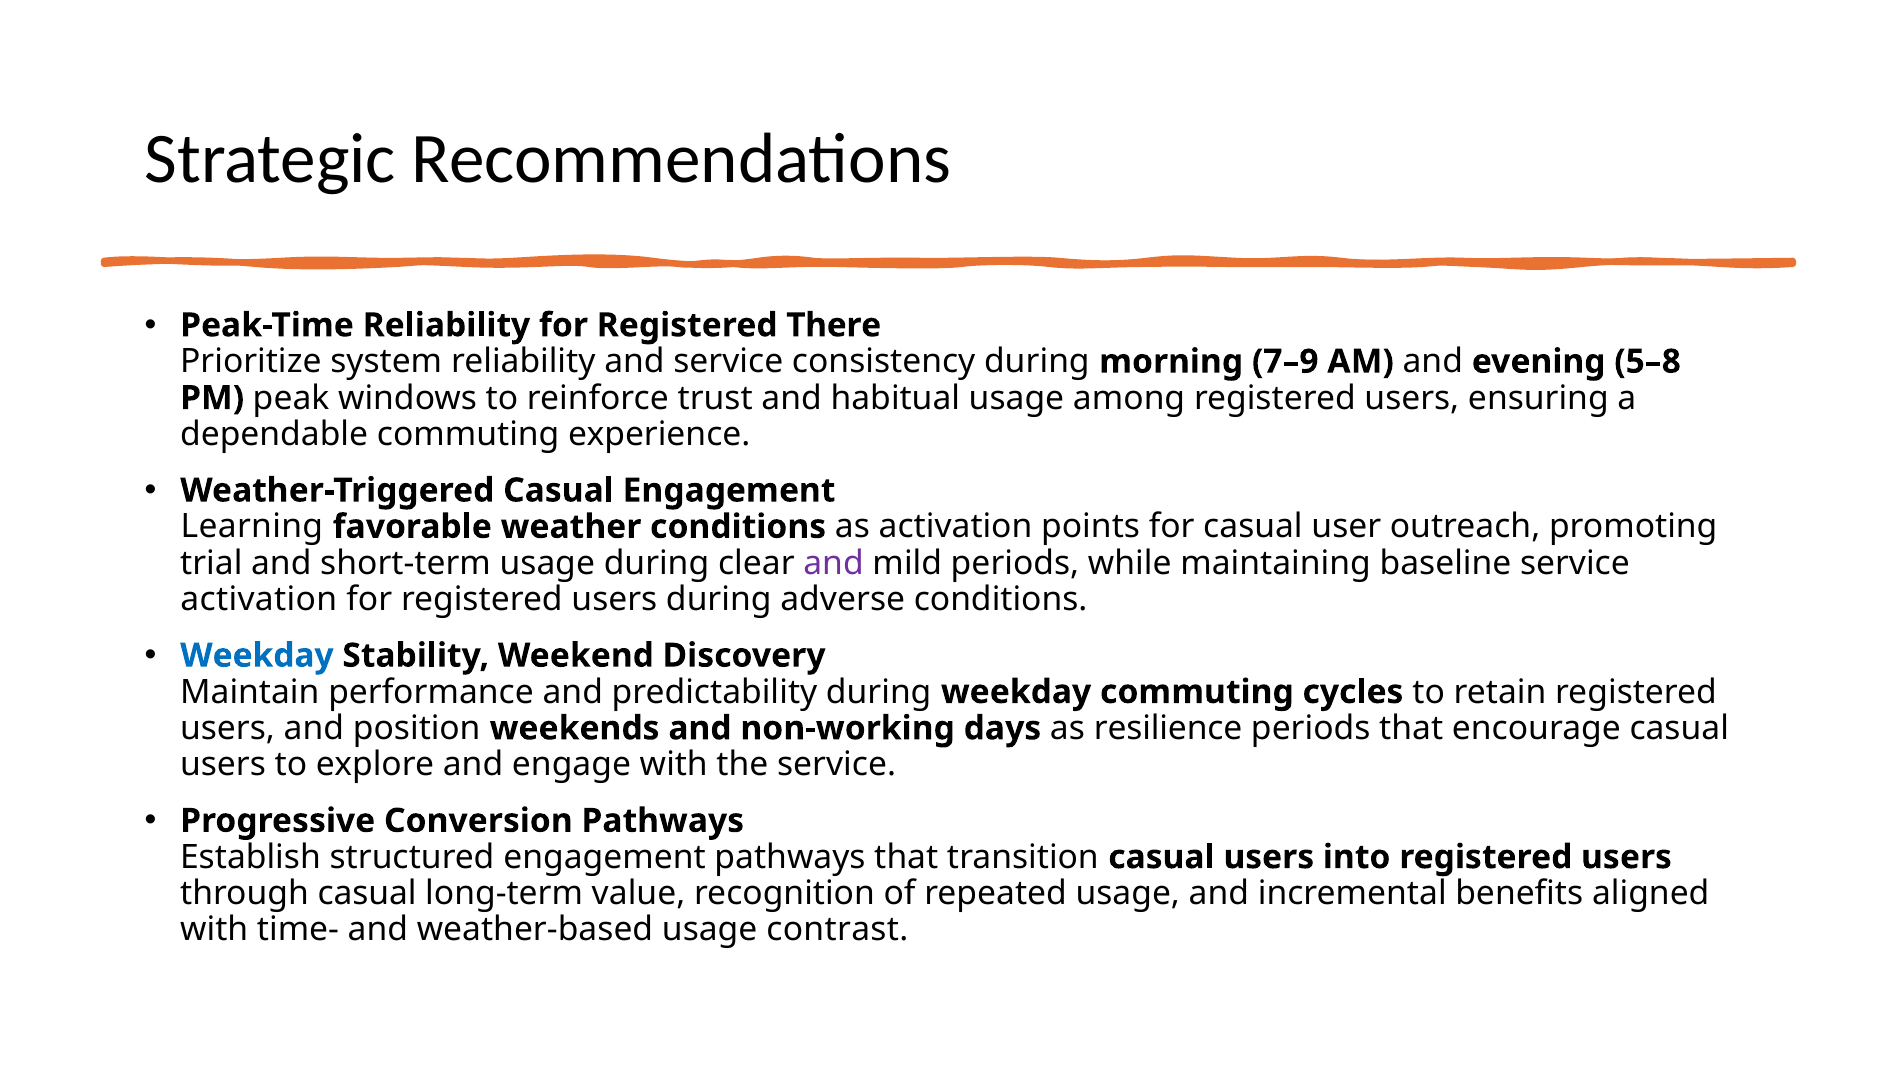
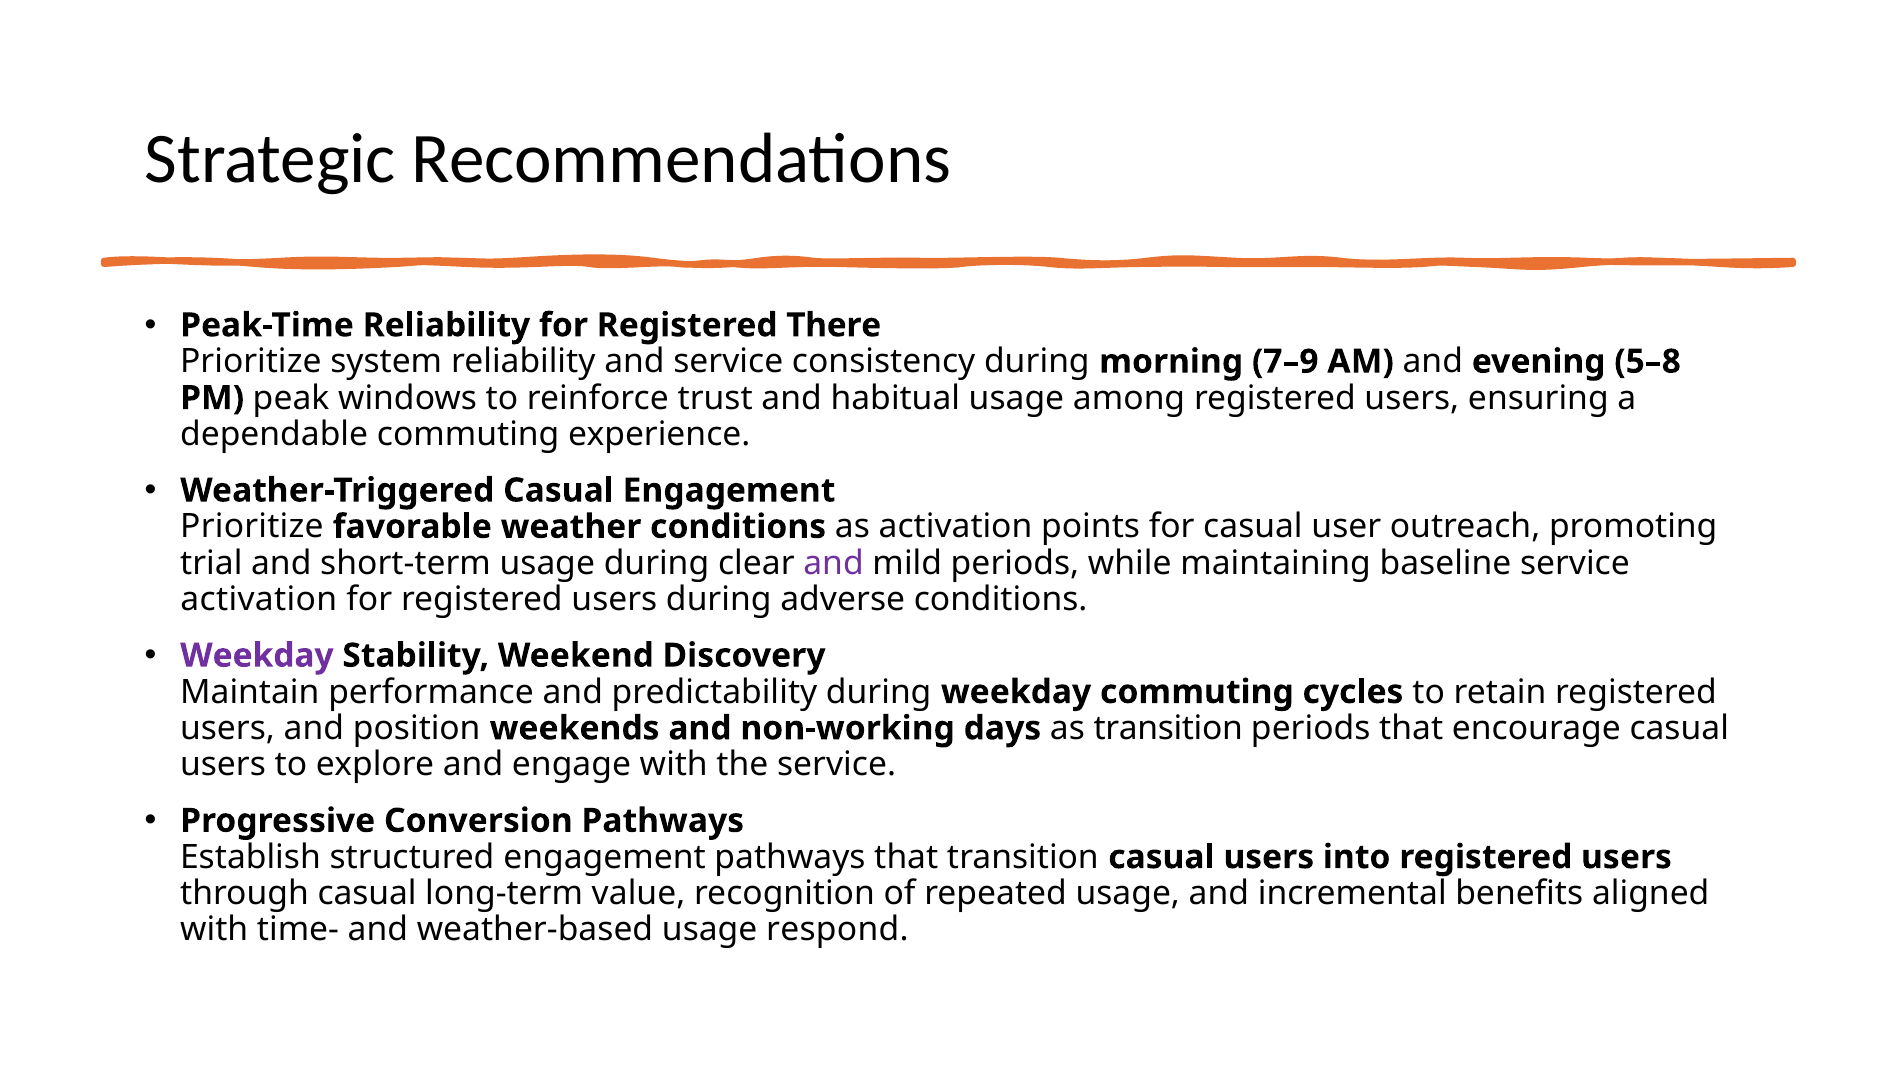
Learning: Learning -> Prioritize (252, 527)
Weekday colour: blue -> purple (257, 656)
as resilience: resilience -> transition (1168, 728)
contrast: contrast -> respond (837, 930)
